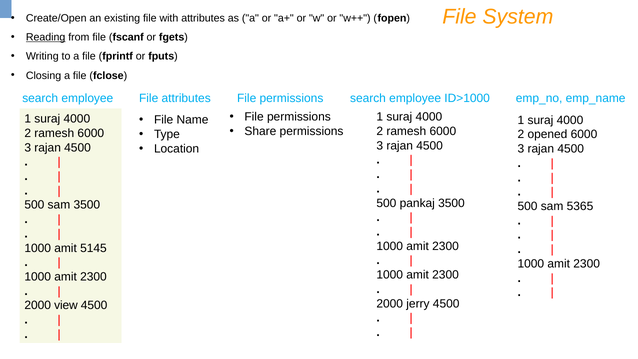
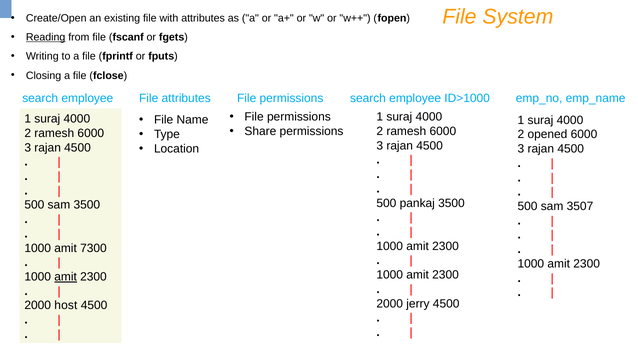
5365: 5365 -> 3507 (580, 206)
5145: 5145 -> 7300 (93, 248)
amit underline: none -> present (66, 277)
view: view -> host (66, 305)
